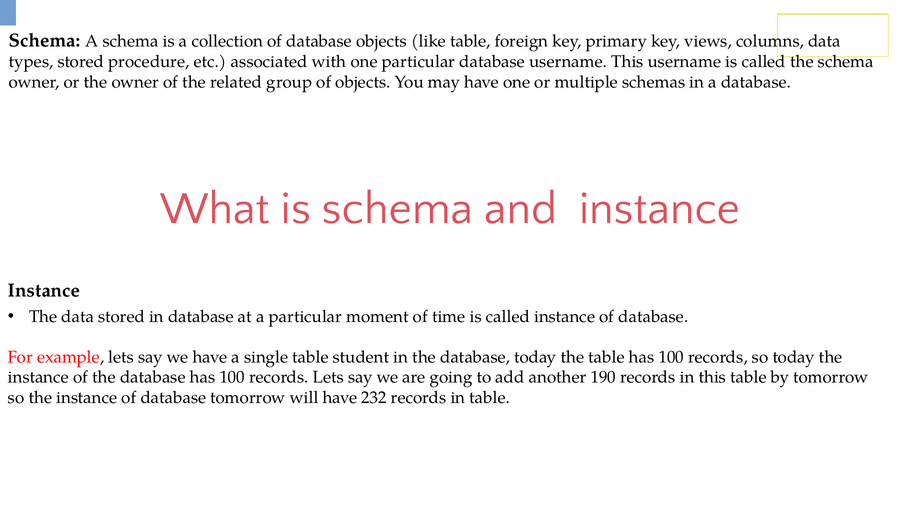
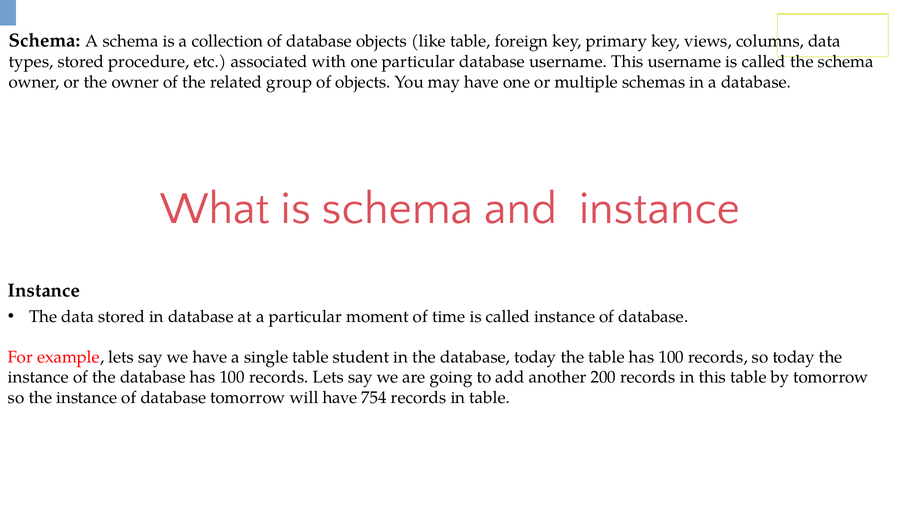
190: 190 -> 200 (603, 377)
232: 232 -> 754 (374, 397)
